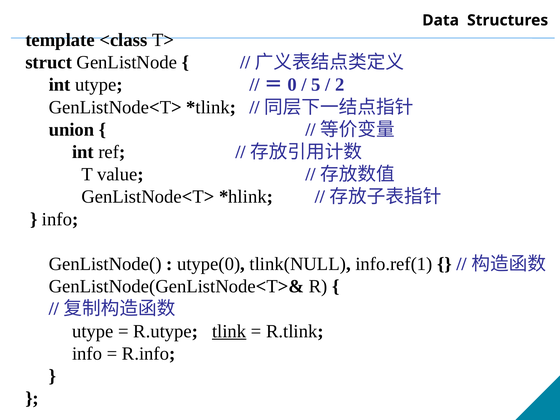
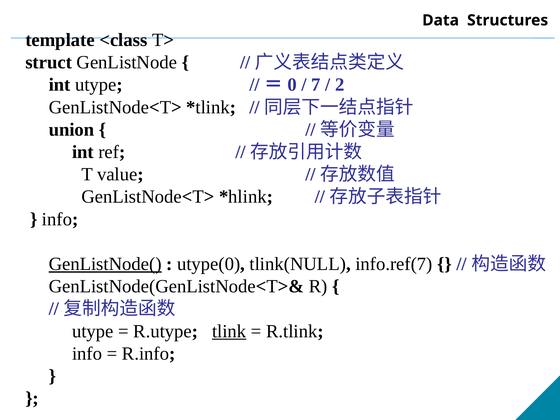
5: 5 -> 7 (316, 85)
GenListNode( underline: none -> present (105, 264)
info.ref(1: info.ref(1 -> info.ref(7 (394, 264)
